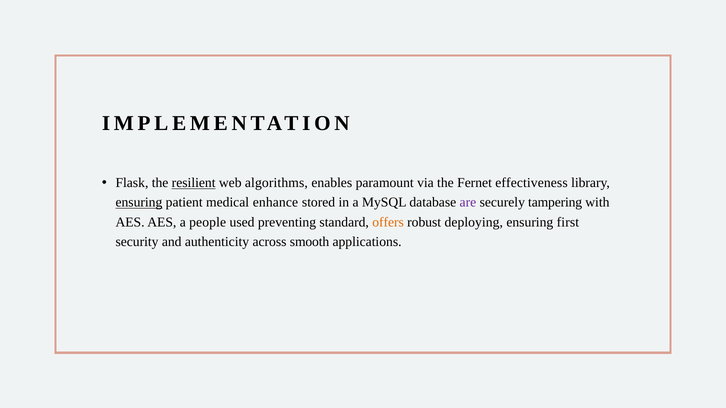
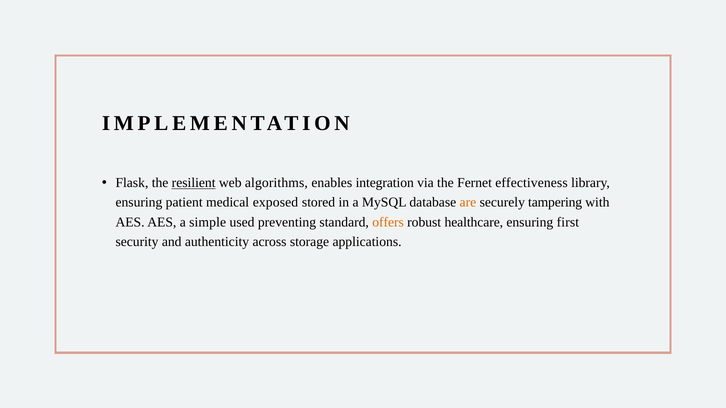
paramount: paramount -> integration (385, 183)
ensuring underline: present -> none (139, 203)
enhance: enhance -> exposed (275, 203)
are colour: purple -> orange (468, 203)
people: people -> simple (208, 222)
deploying: deploying -> healthcare (474, 222)
smooth: smooth -> storage (309, 242)
